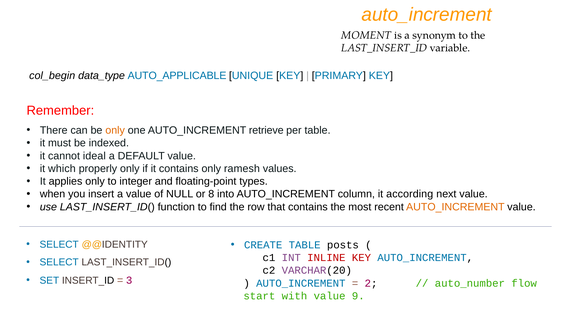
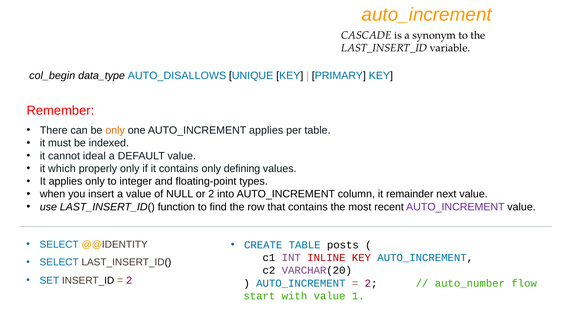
MOMENT: MOMENT -> CASCADE (366, 35)
AUTO_APPLICABLE: AUTO_APPLICABLE -> AUTO_DISALLOWS (177, 76)
AUTO_INCREMENT retrieve: retrieve -> applies (266, 130)
ramesh: ramesh -> defining (242, 169)
or 8: 8 -> 2 (211, 194)
according: according -> remainder (410, 194)
AUTO_INCREMENT colour: orange -> purple (455, 207)
3: 3 -> 2 (129, 280)
9: 9 -> 1 (358, 296)
